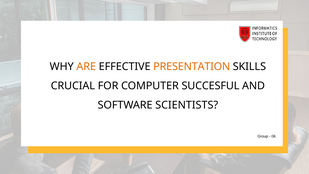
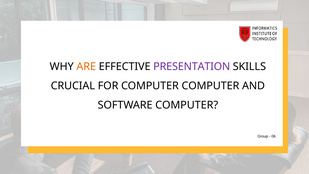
PRESENTATION colour: orange -> purple (192, 67)
COMPUTER SUCCESFUL: SUCCESFUL -> COMPUTER (210, 86)
SOFTWARE SCIENTISTS: SCIENTISTS -> COMPUTER (187, 105)
